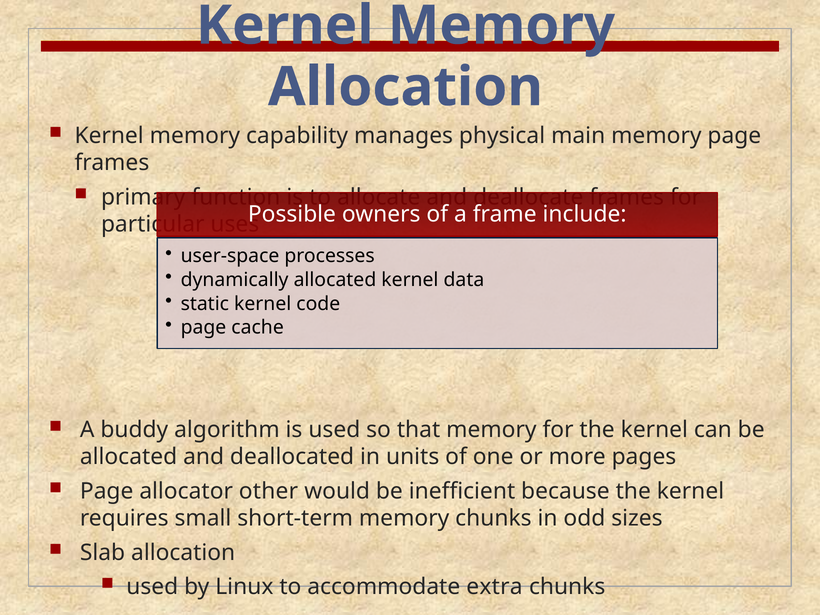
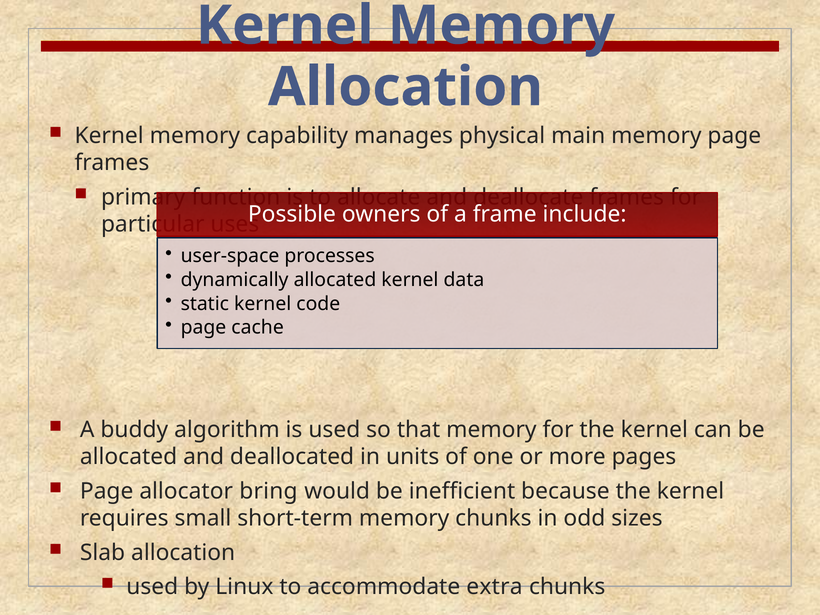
other: other -> bring (268, 491)
